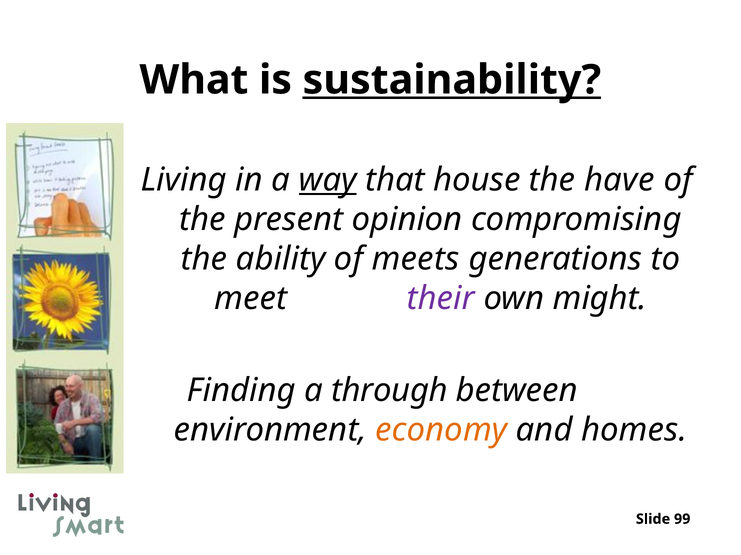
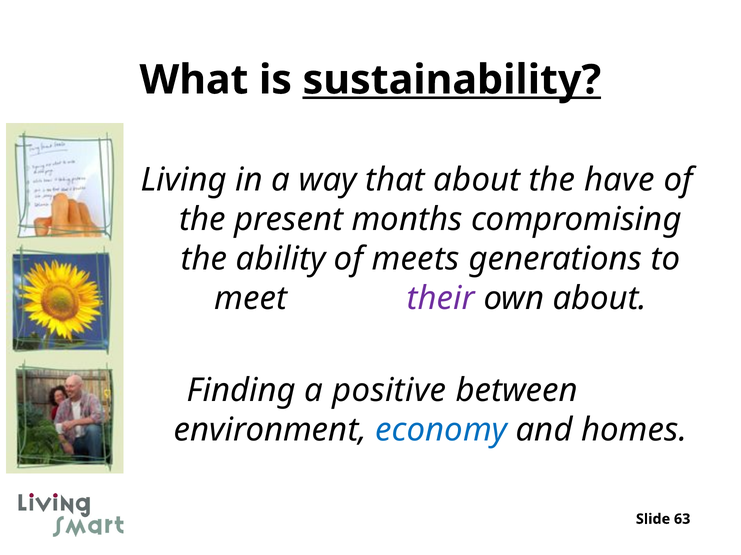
way underline: present -> none (328, 180)
that house: house -> about (477, 180)
opinion: opinion -> months (407, 220)
own might: might -> about (600, 299)
through: through -> positive (389, 391)
economy colour: orange -> blue (441, 431)
99: 99 -> 63 (682, 520)
